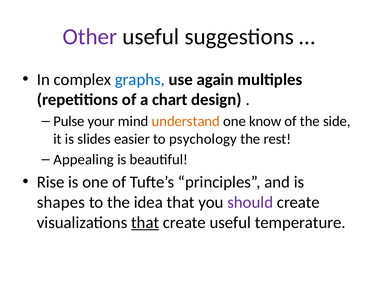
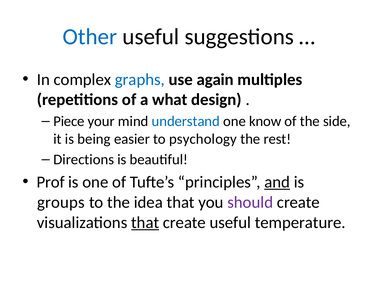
Other colour: purple -> blue (90, 37)
chart: chart -> what (170, 99)
Pulse: Pulse -> Piece (69, 121)
understand colour: orange -> blue (186, 121)
slides: slides -> being (94, 139)
Appealing: Appealing -> Directions (84, 159)
Rise: Rise -> Prof (51, 182)
and underline: none -> present (277, 182)
shapes: shapes -> groups (61, 202)
